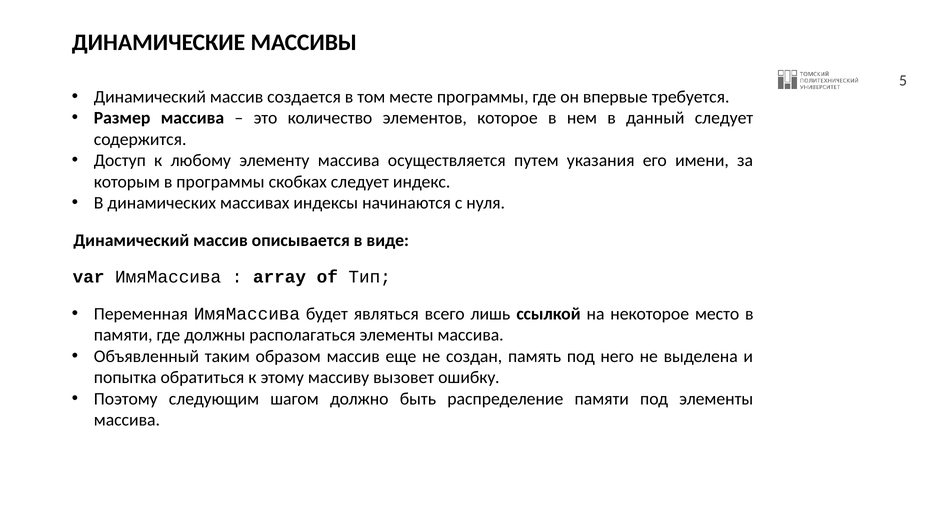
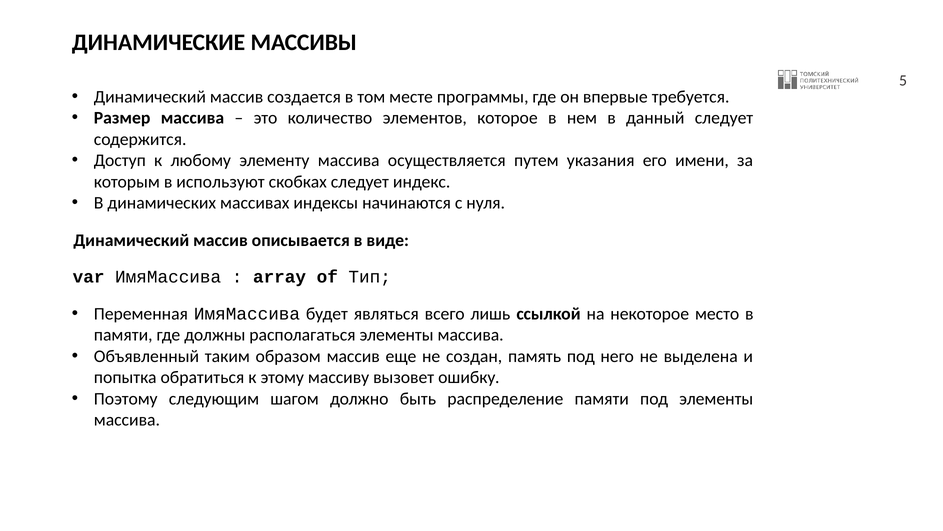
в программы: программы -> используют (220, 181)
